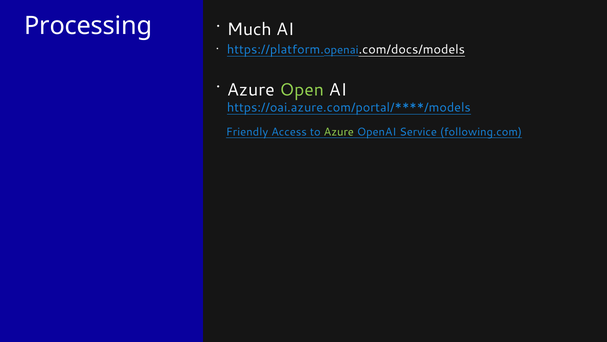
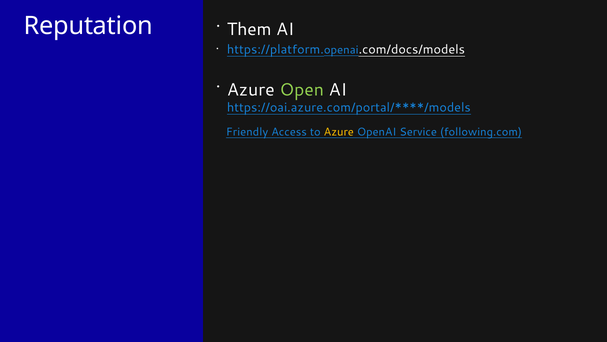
Processing: Processing -> Reputation (88, 26)
Much: Much -> Them (249, 29)
Azure colour: light green -> yellow (339, 132)
